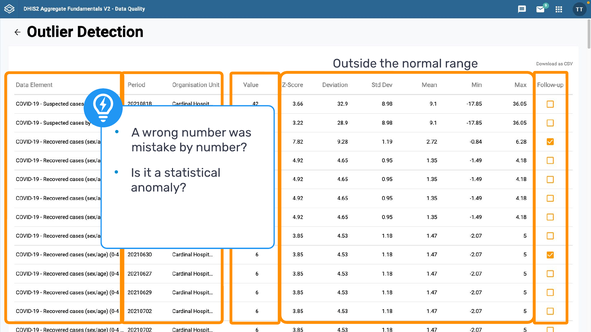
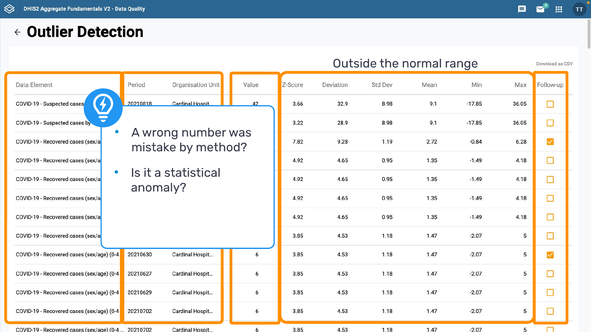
by number: number -> method (221, 147)
